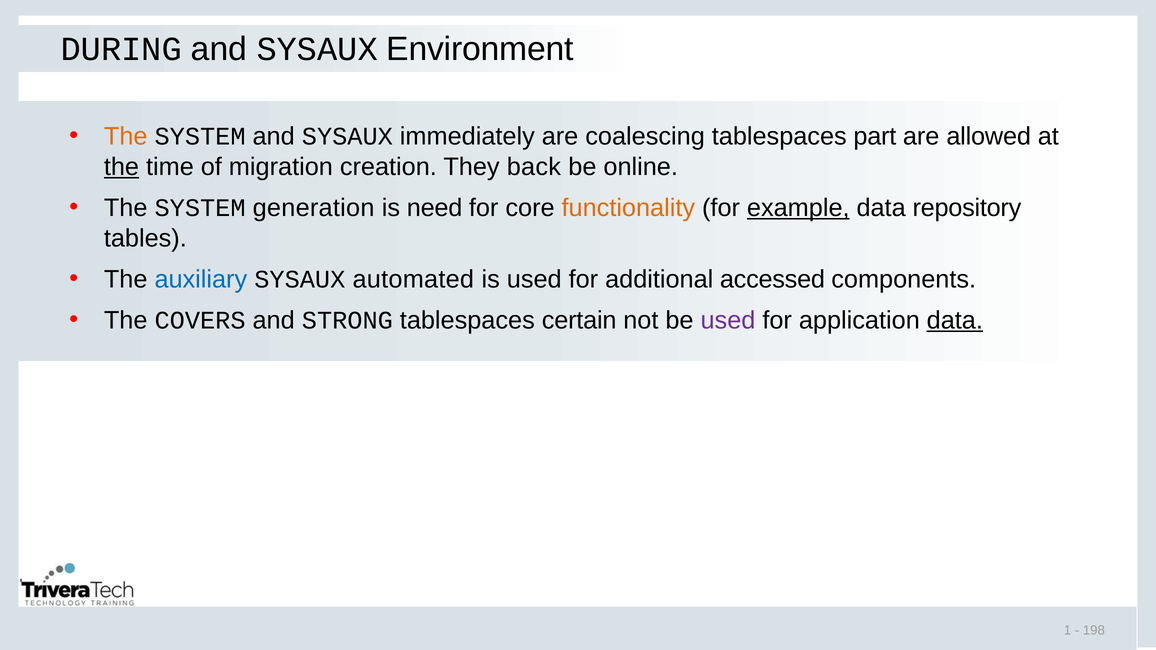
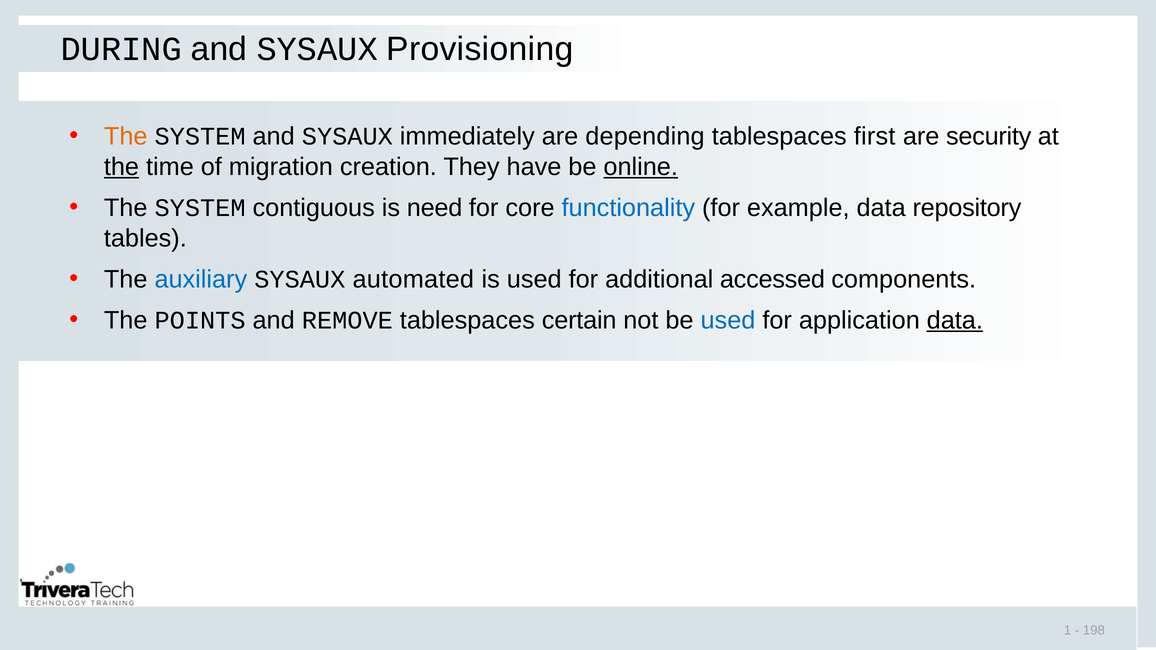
Environment: Environment -> Provisioning (480, 49)
coalescing: coalescing -> depending (645, 136)
part: part -> first (875, 136)
allowed: allowed -> security (989, 136)
back: back -> have (534, 167)
online underline: none -> present (641, 167)
generation: generation -> contiguous (314, 208)
functionality colour: orange -> blue (628, 208)
example underline: present -> none (798, 208)
COVERS: COVERS -> POINTS (200, 321)
STRONG: STRONG -> REMOVE (347, 321)
used colour: purple -> blue (728, 321)
